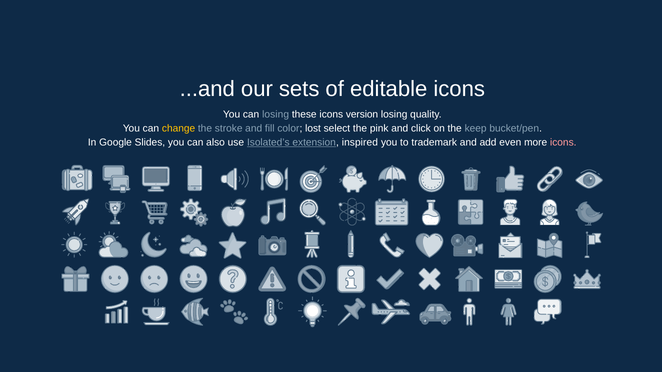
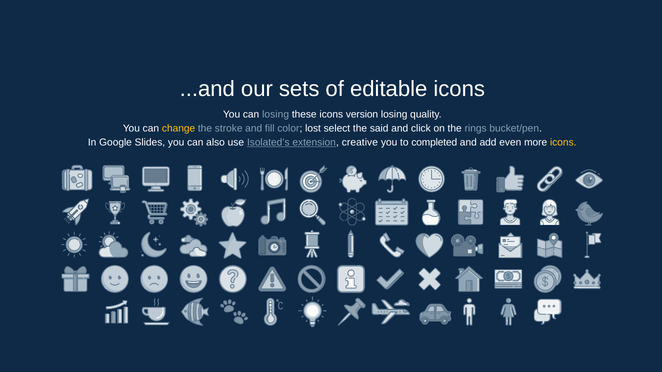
pink: pink -> said (379, 129)
keep: keep -> rings (476, 129)
inspired: inspired -> creative (360, 143)
trademark: trademark -> completed (434, 143)
icons colour: pink -> yellow (563, 143)
